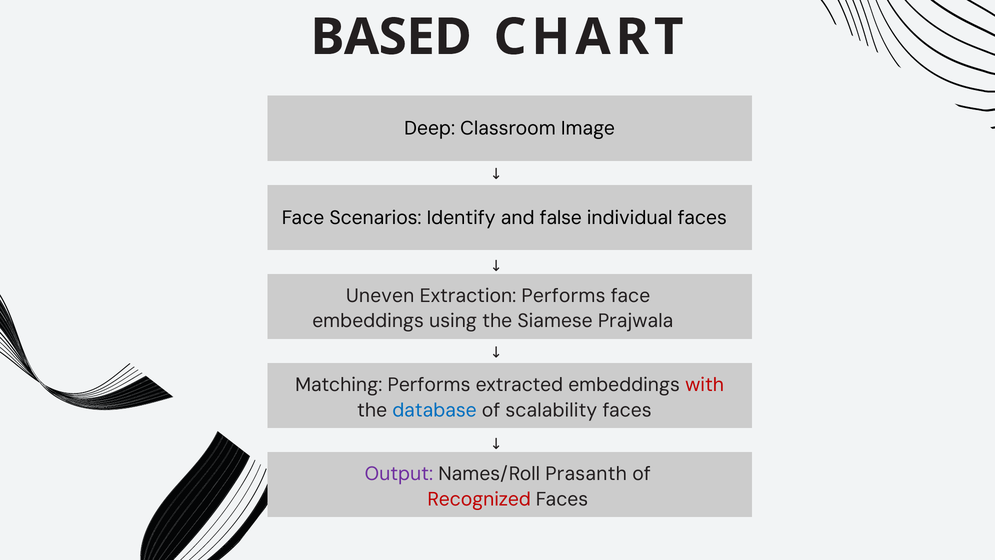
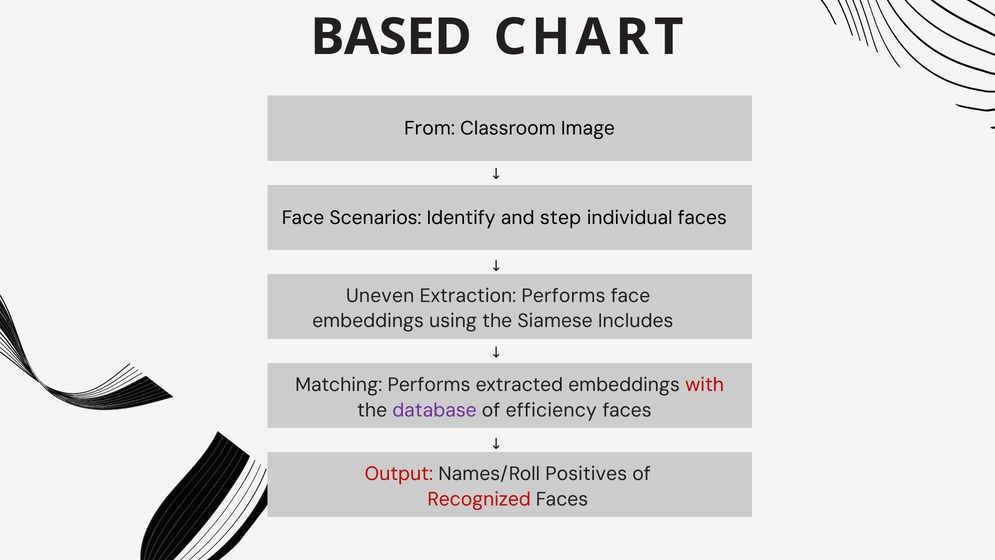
Deep: Deep -> From (430, 128)
false: false -> step (561, 218)
Prajwala: Prajwala -> Includes (636, 321)
database colour: blue -> purple (434, 410)
scalability: scalability -> efficiency (551, 410)
Output colour: purple -> red (399, 474)
Prasanth: Prasanth -> Positives (586, 474)
